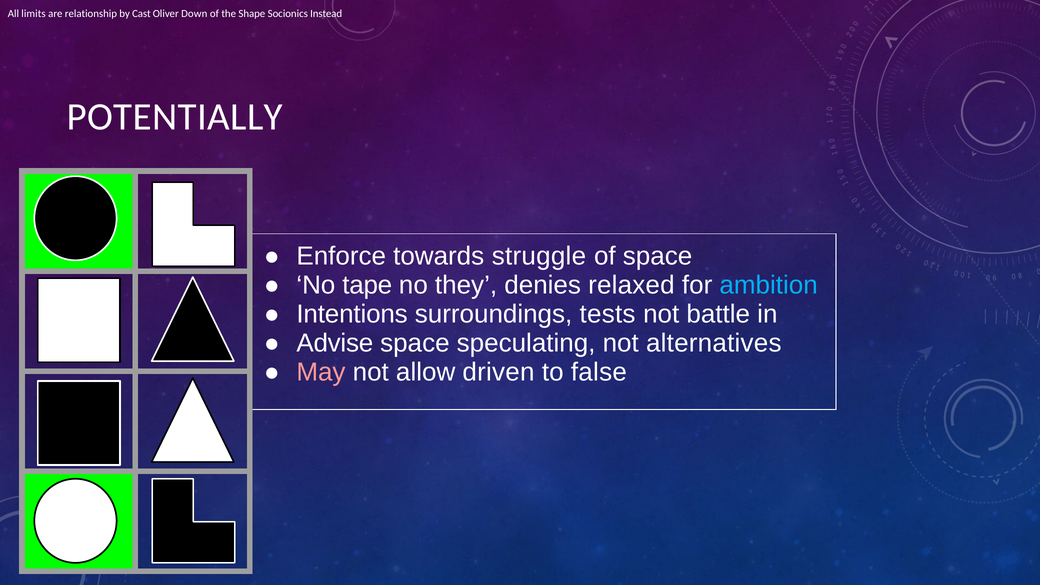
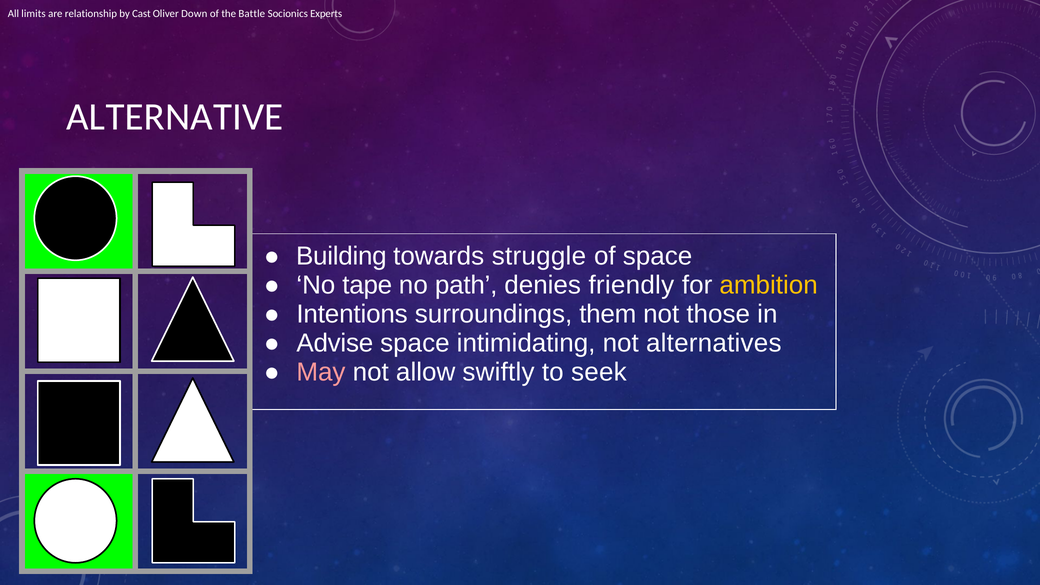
Shape: Shape -> Battle (252, 14)
Instead: Instead -> Experts (326, 14)
POTENTIALLY: POTENTIALLY -> ALTERNATIVE (175, 117)
Enforce: Enforce -> Building (341, 256)
they: they -> path (466, 285)
relaxed: relaxed -> friendly (631, 285)
ambition colour: light blue -> yellow (769, 285)
tests: tests -> them (608, 314)
battle: battle -> those (718, 314)
speculating: speculating -> intimidating (526, 343)
driven: driven -> swiftly (499, 372)
false: false -> seek (599, 372)
